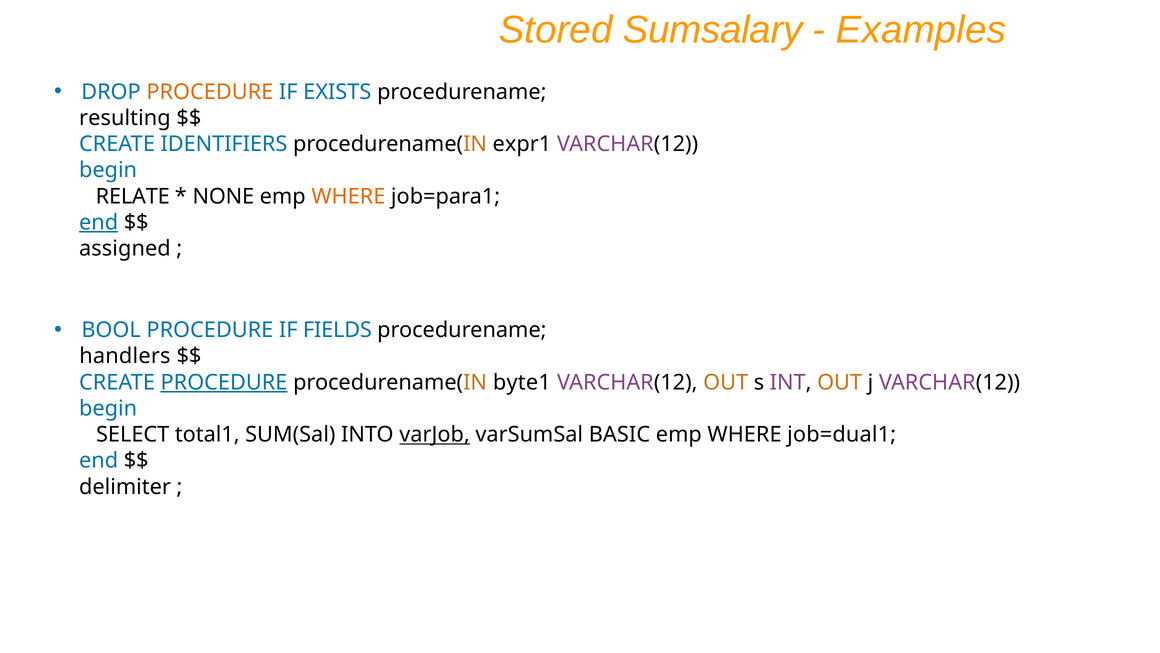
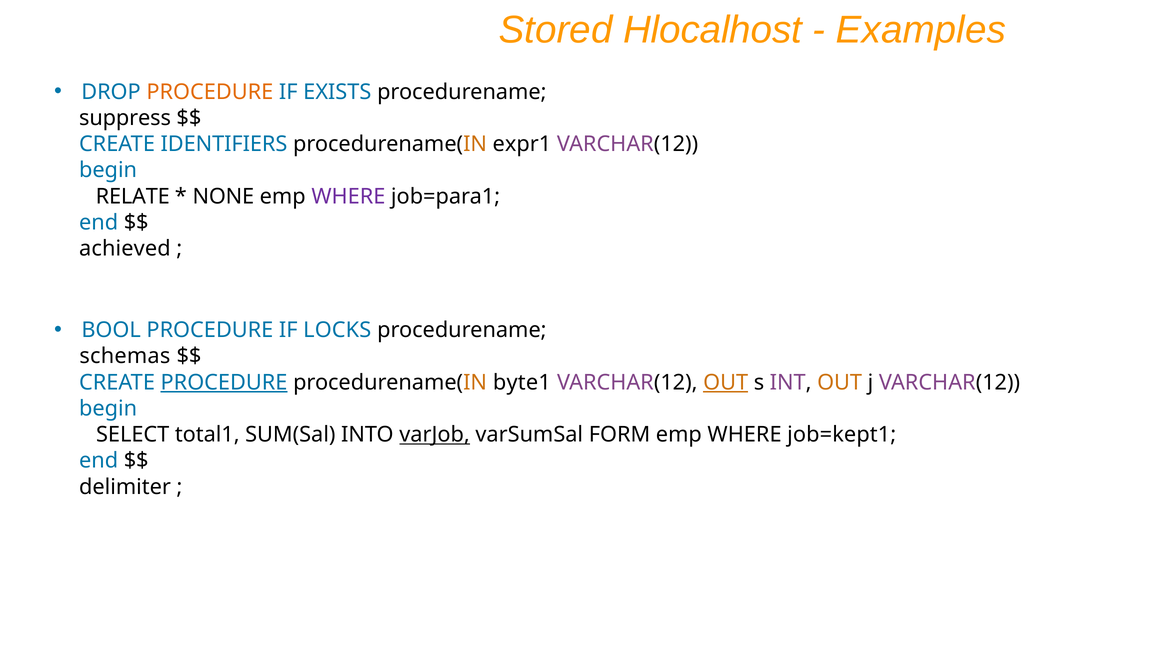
Sumsalary: Sumsalary -> Hlocalhost (713, 30)
resulting: resulting -> suppress (125, 118)
WHERE colour: orange -> purple (348, 196)
end underline: present -> none (99, 222)
assigned: assigned -> achieved (125, 248)
FIELDS: FIELDS -> LOCKS (337, 330)
handlers: handlers -> schemas (125, 356)
OUT underline: none -> present (726, 382)
BASIC: BASIC -> FORM (620, 434)
job=dual1: job=dual1 -> job=kept1 (842, 434)
